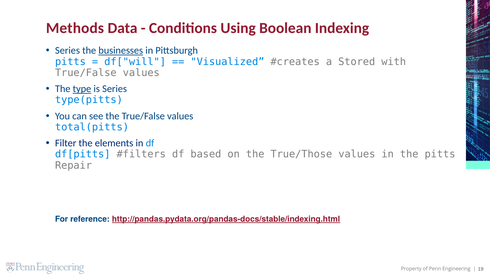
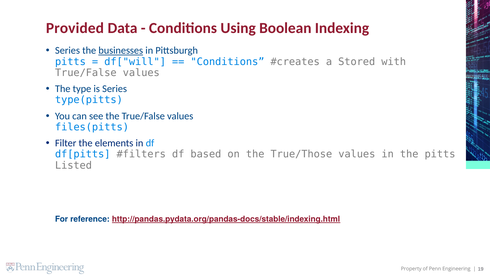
Methods: Methods -> Provided (75, 28)
Visualized: Visualized -> Conditions (227, 62)
type underline: present -> none (82, 89)
total(pitts: total(pitts -> files(pitts (92, 127)
Repair: Repair -> Listed (73, 165)
